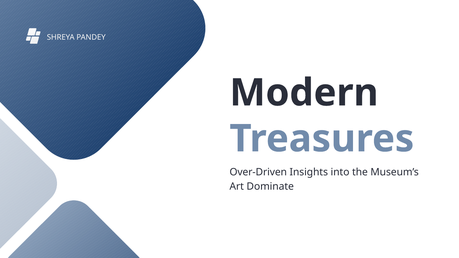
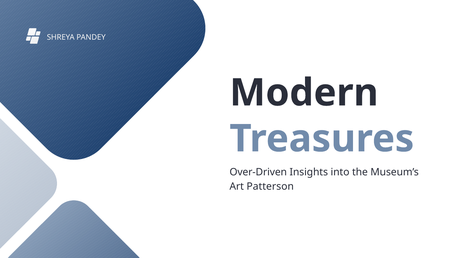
Dominate: Dominate -> Patterson (270, 187)
